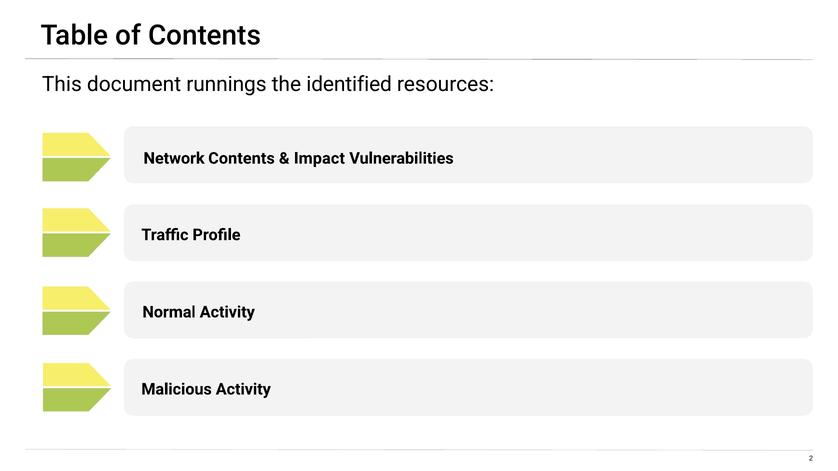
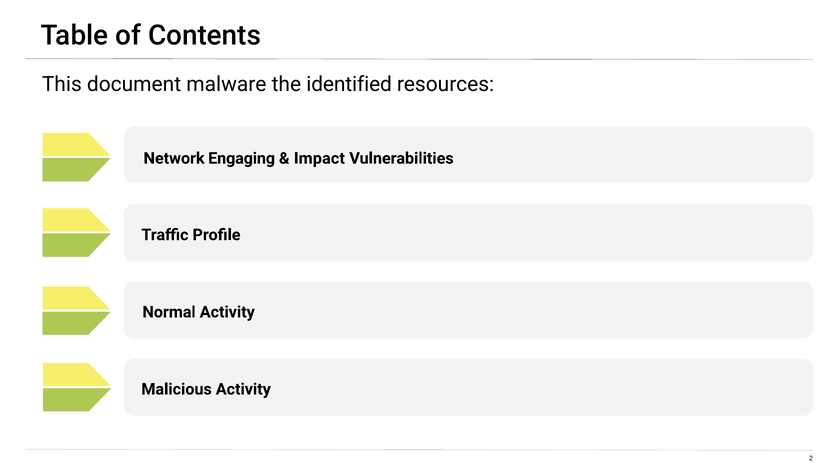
runnings: runnings -> malware (226, 84)
Network Contents: Contents -> Engaging (242, 159)
